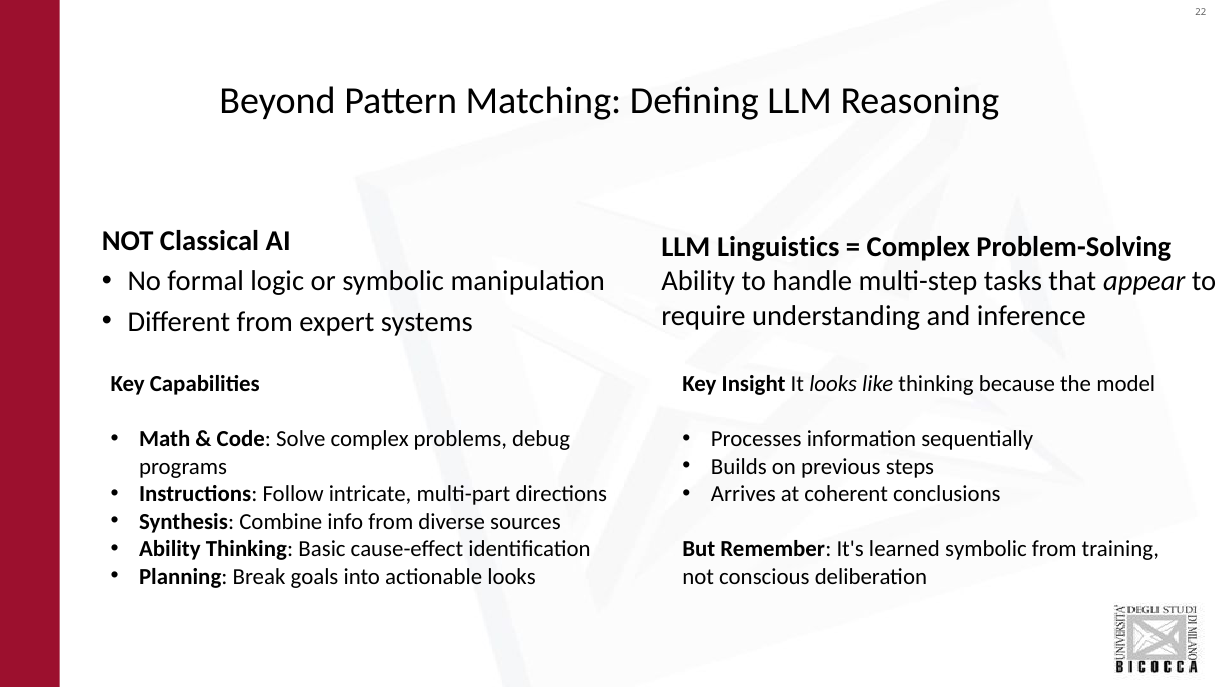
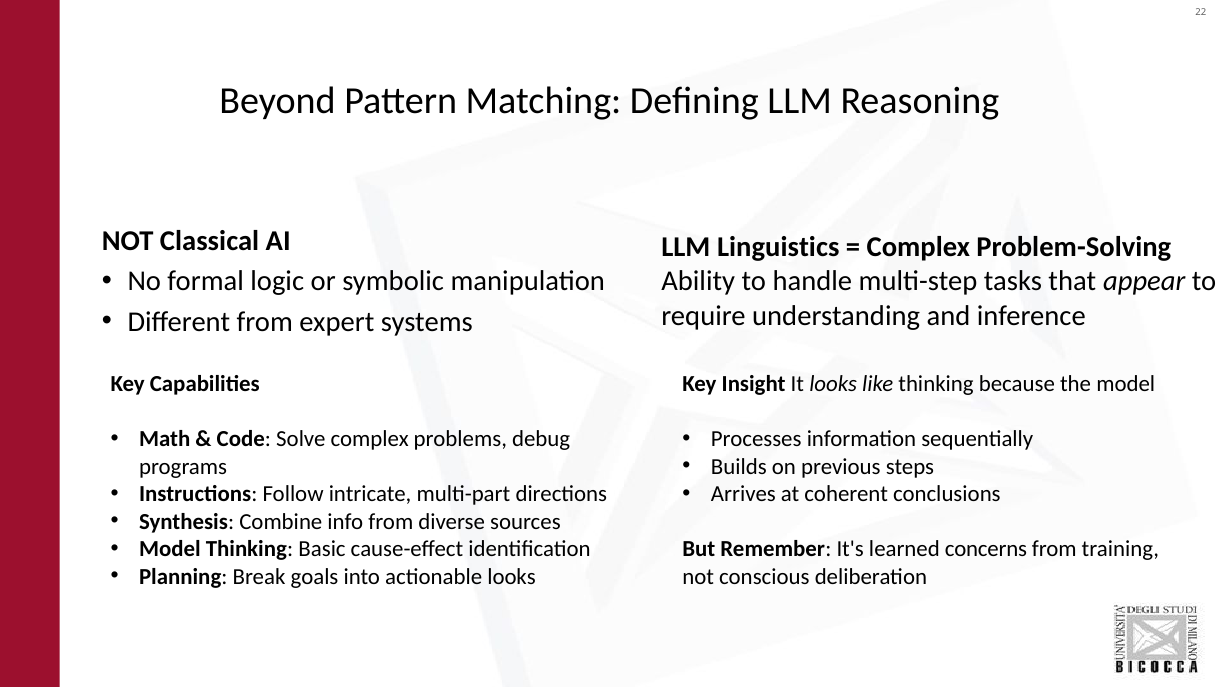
Ability: Ability -> Model (170, 548)
learned symbolic: symbolic -> concerns (986, 548)
